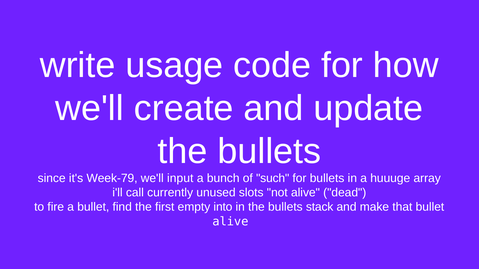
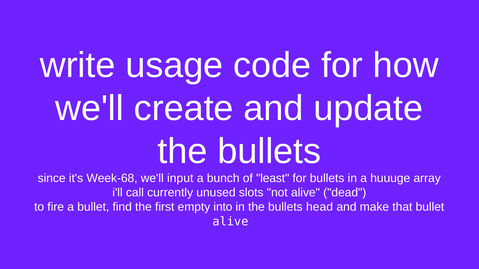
Week-79: Week-79 -> Week-68 (112, 179)
such: such -> least (273, 179)
stack: stack -> head (320, 207)
